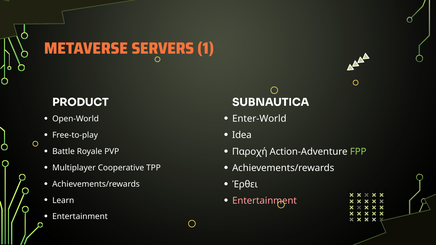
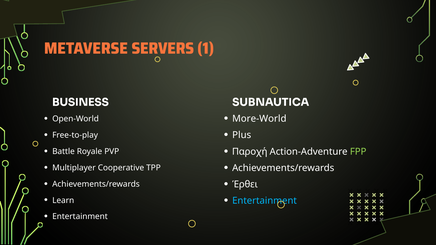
PRODUCT: PRODUCT -> BUSINESS (80, 102)
Enter-World: Enter-World -> More-World (259, 119)
Idea: Idea -> Plus (242, 135)
Entertainment colour: pink -> light blue (265, 201)
